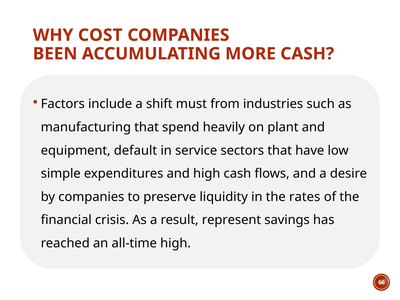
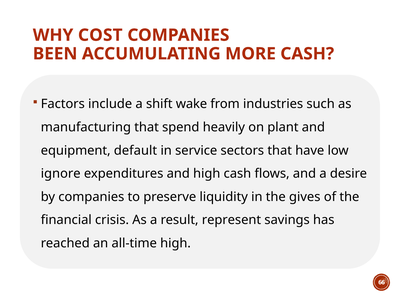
must: must -> wake (192, 104)
simple: simple -> ignore (61, 174)
rates: rates -> gives (305, 197)
